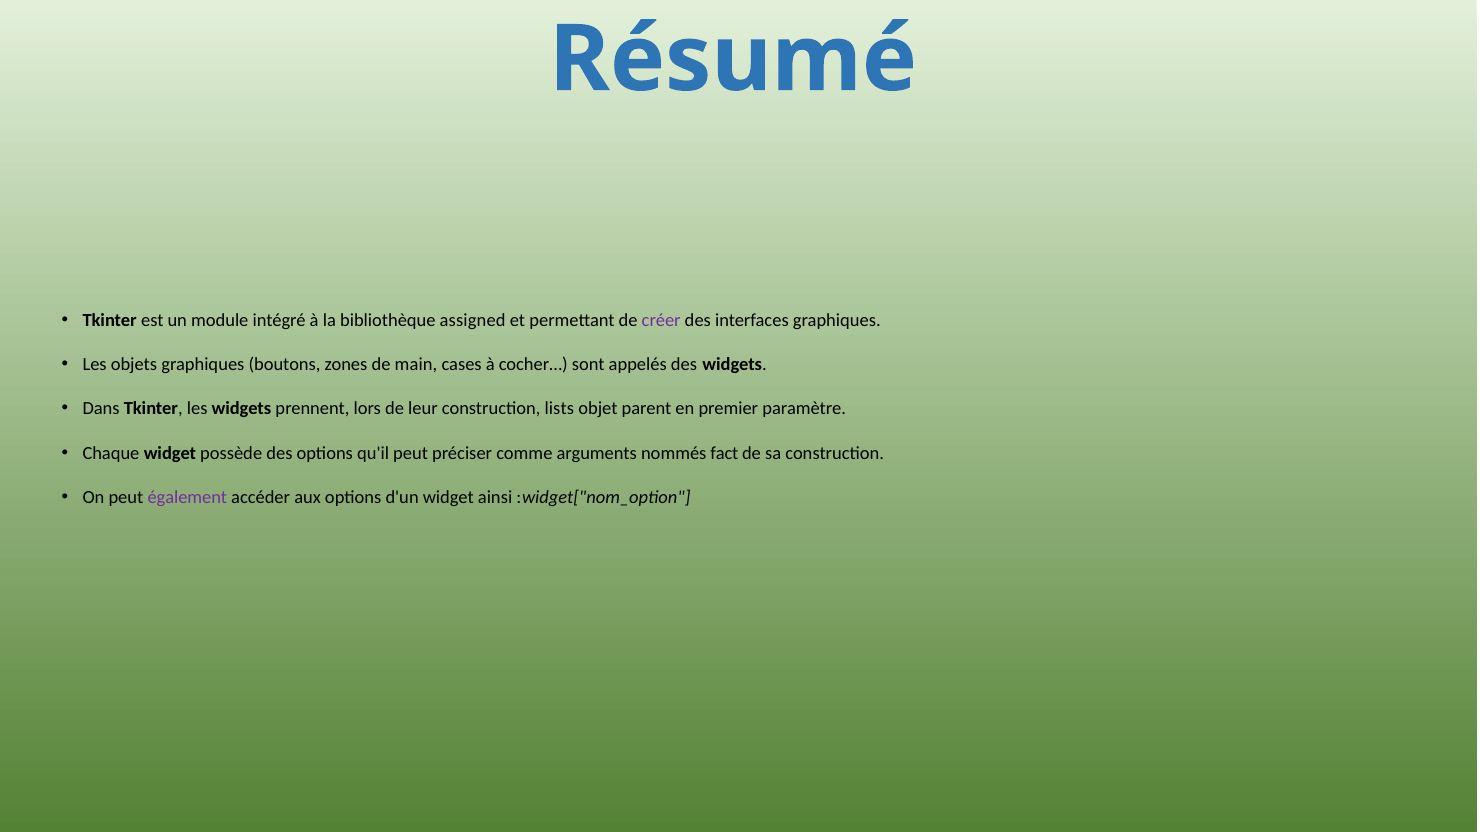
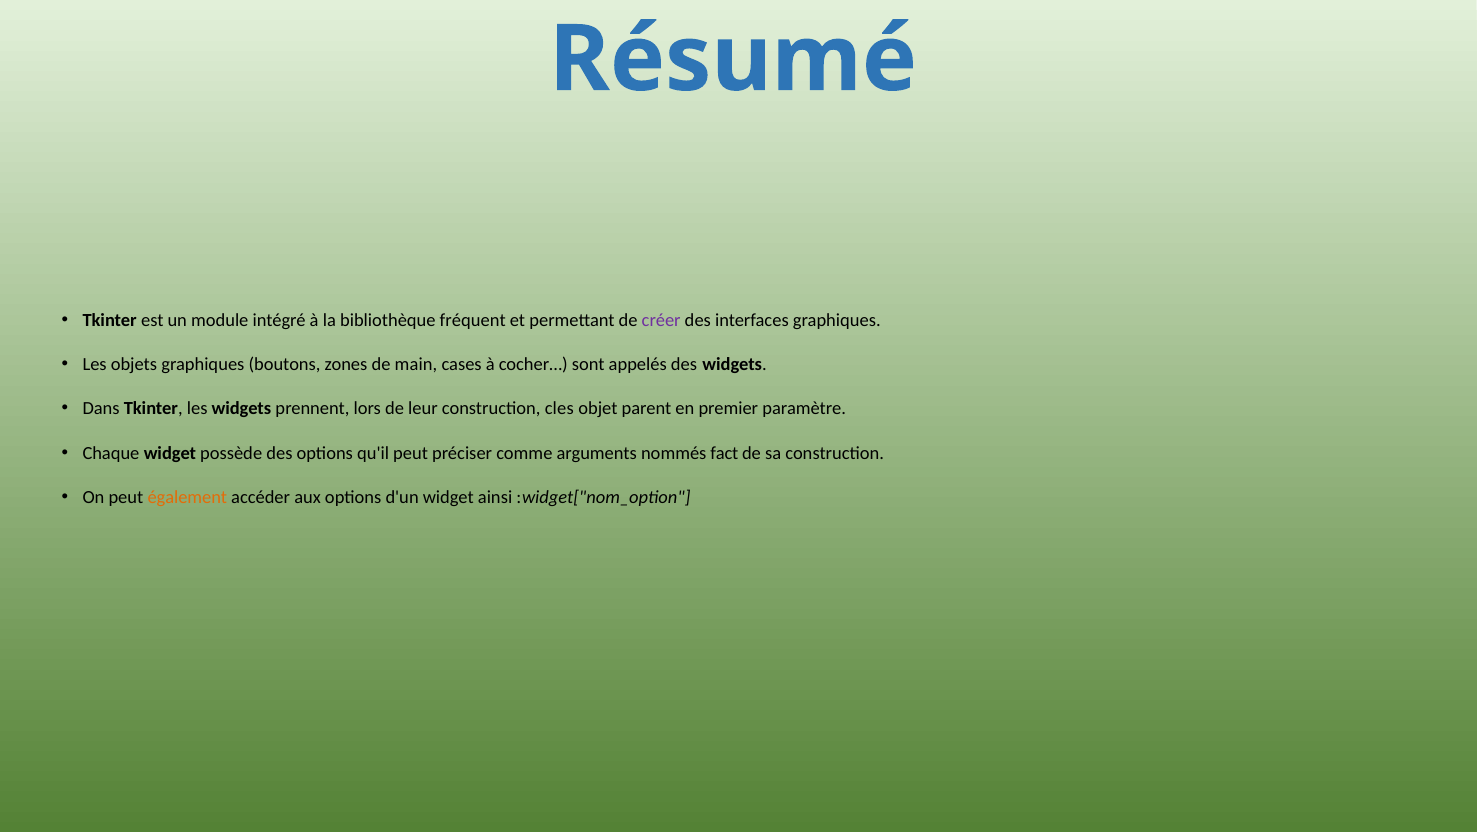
assigned: assigned -> fréquent (473, 320)
lists: lists -> cles (559, 409)
également colour: purple -> orange (187, 498)
